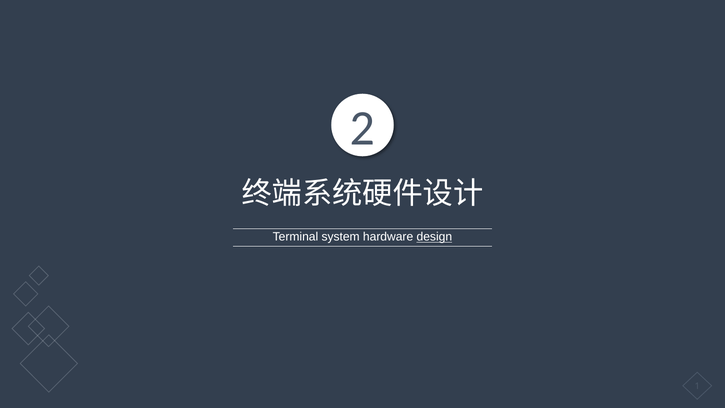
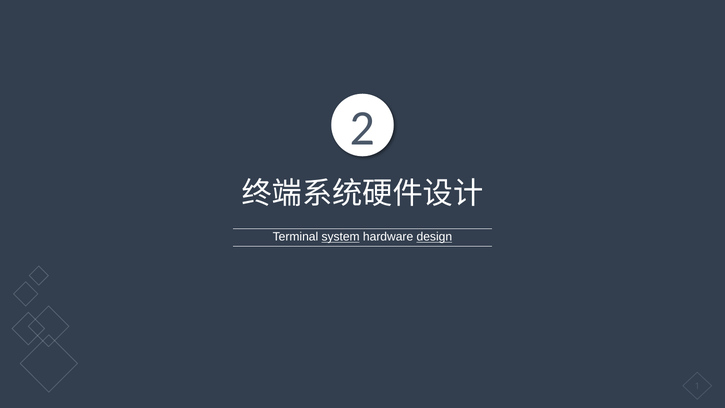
system underline: none -> present (341, 237)
